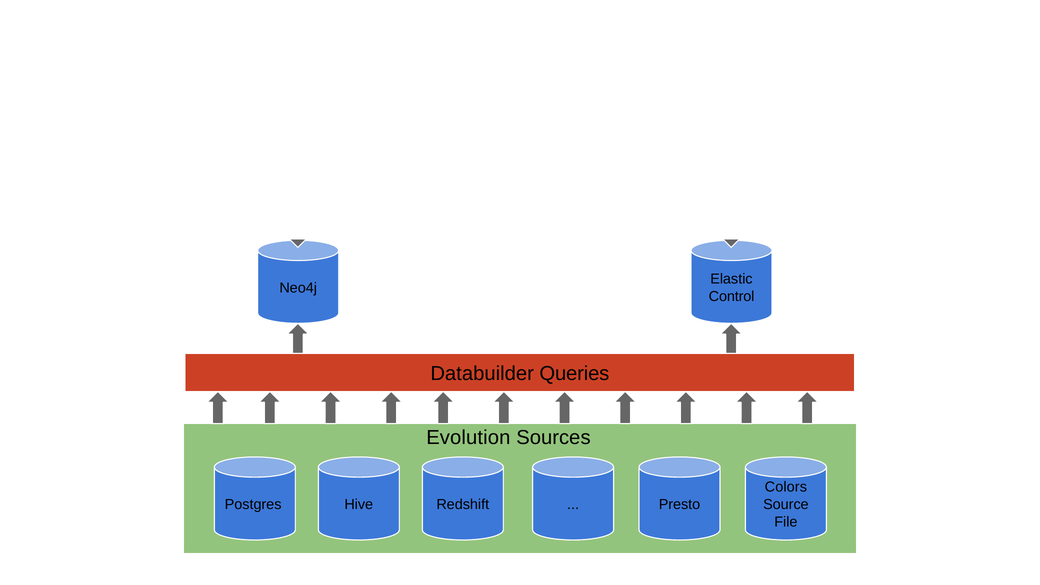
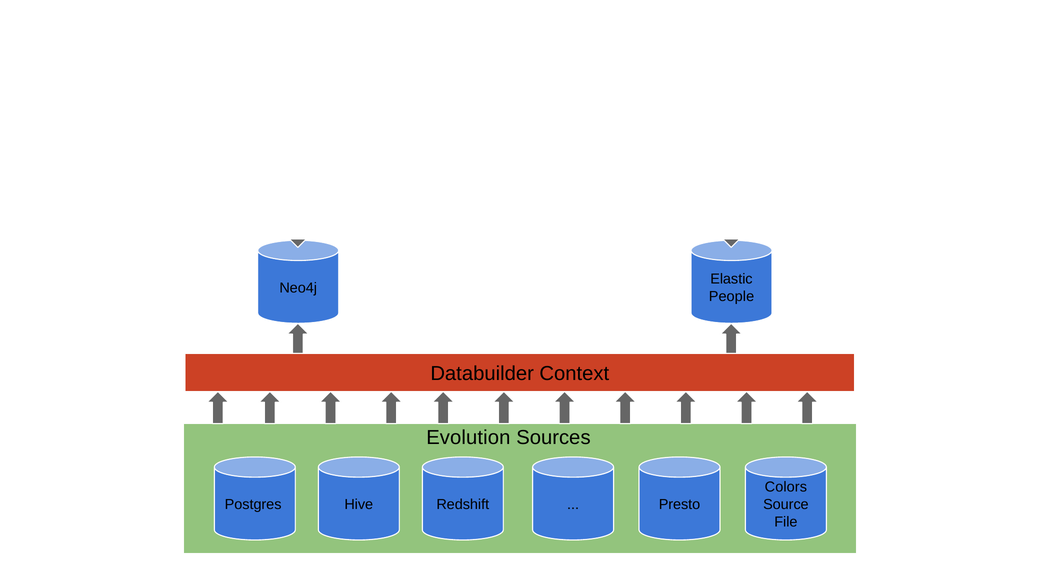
Control: Control -> People (731, 297)
Queries: Queries -> Context (574, 374)
